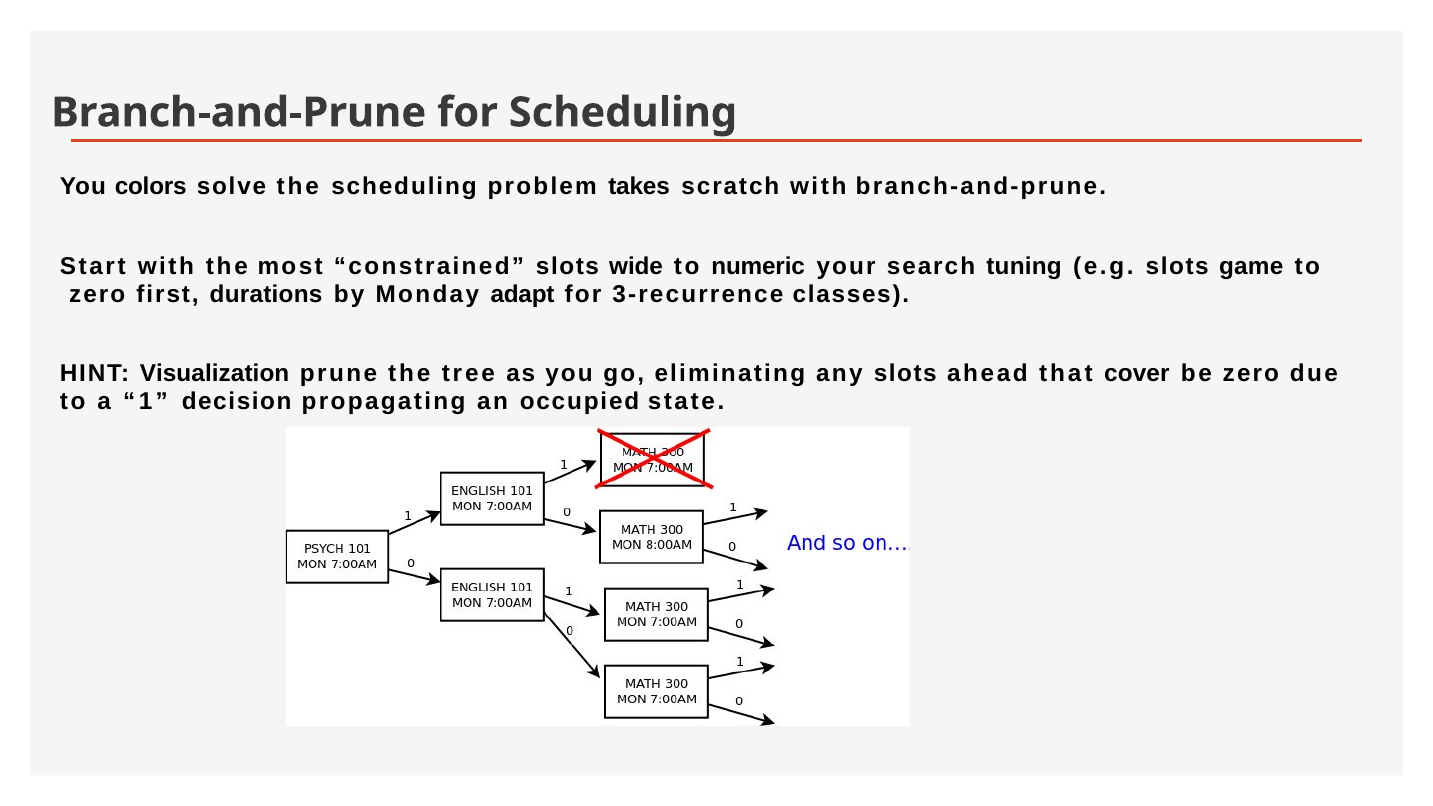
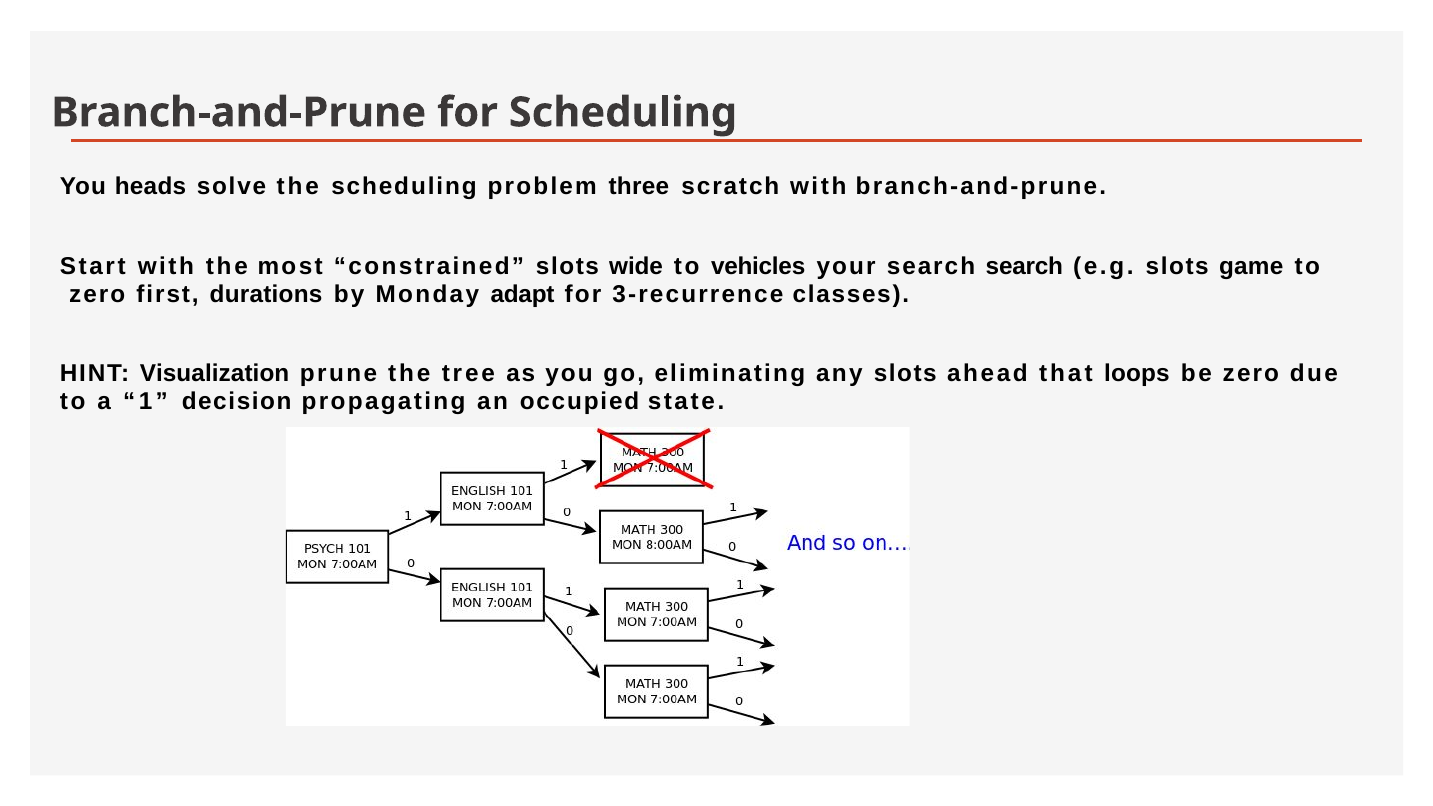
colors: colors -> heads (150, 187)
takes: takes -> three (639, 187)
numeric: numeric -> vehicles (758, 266)
search tuning: tuning -> search (1024, 266)
cover: cover -> loops (1137, 373)
